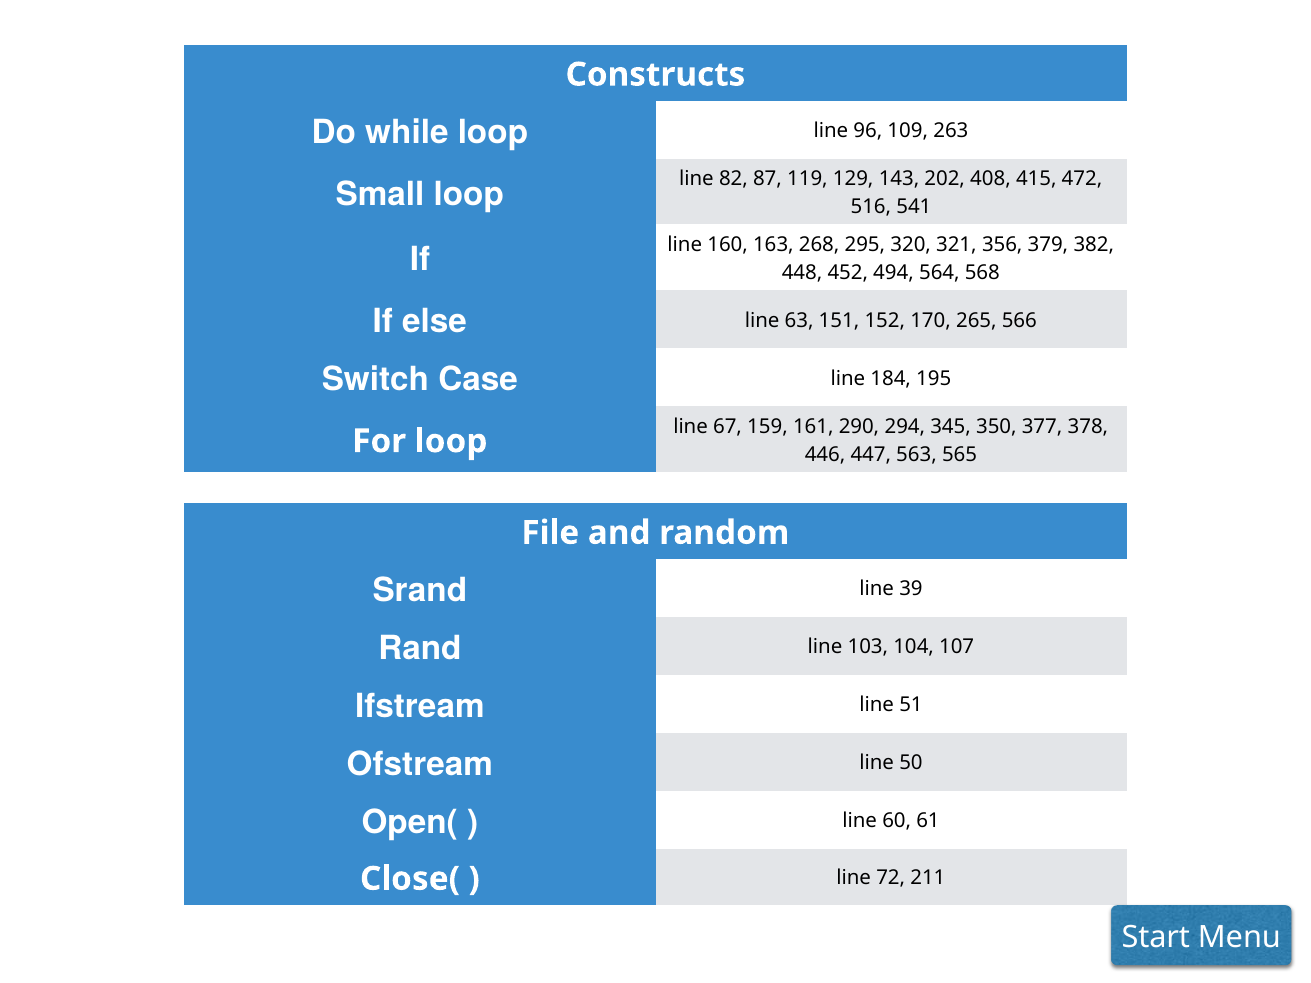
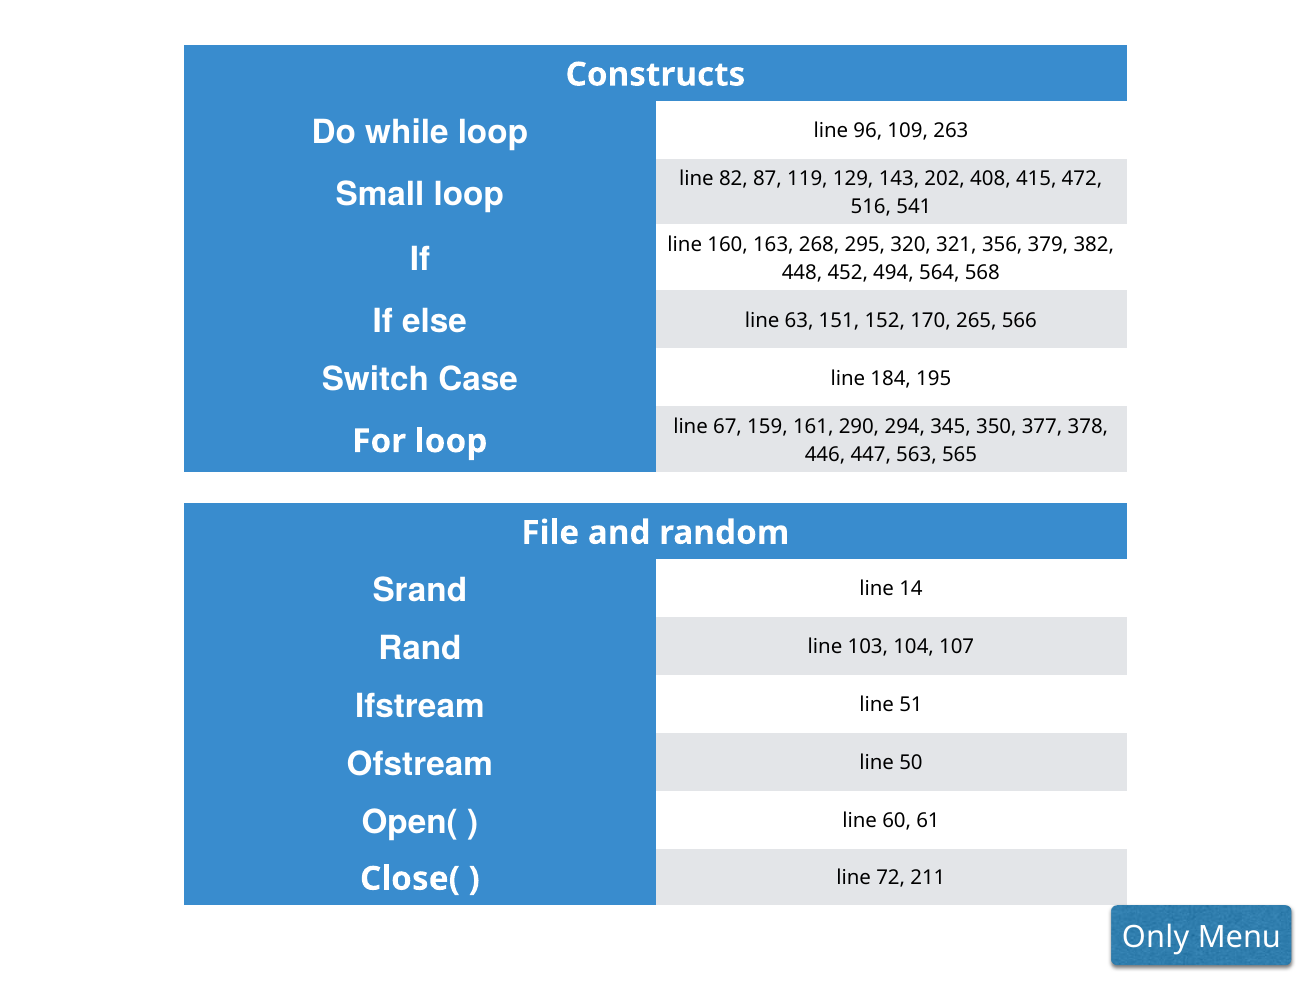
39: 39 -> 14 (911, 589)
Start: Start -> Only (1156, 938)
